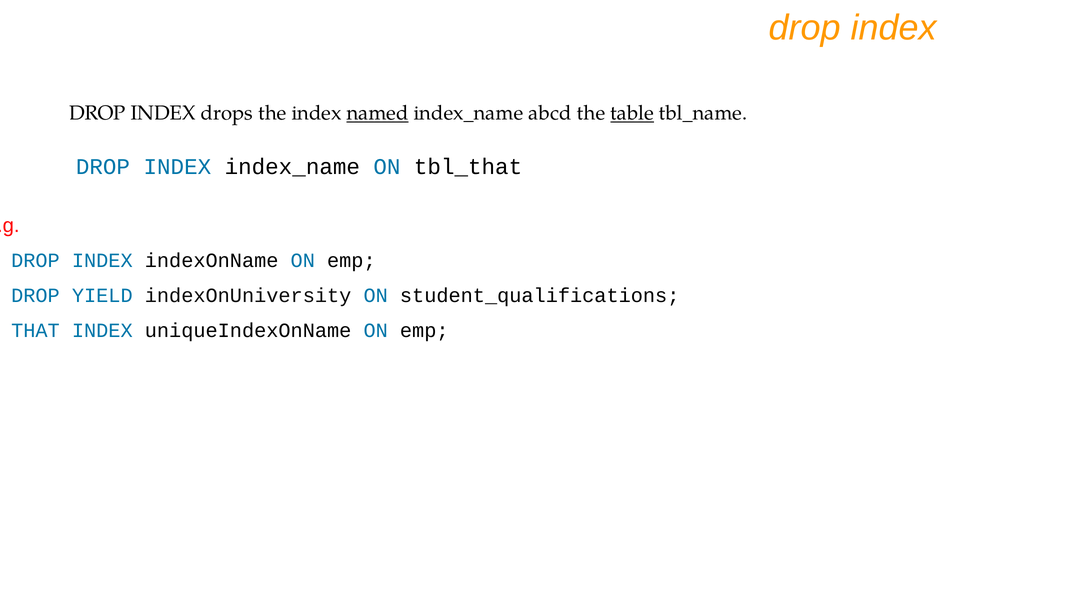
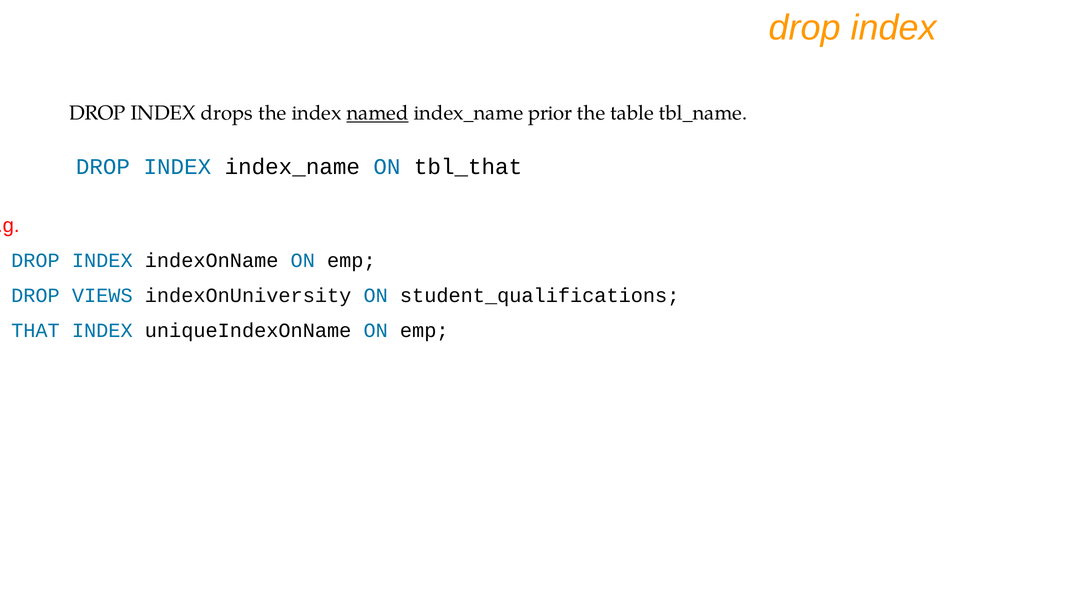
abcd: abcd -> prior (550, 113)
table underline: present -> none (632, 113)
YIELD: YIELD -> VIEWS (102, 296)
